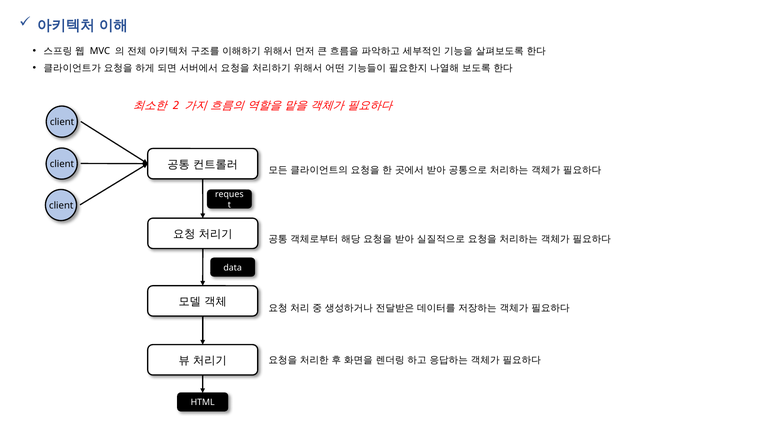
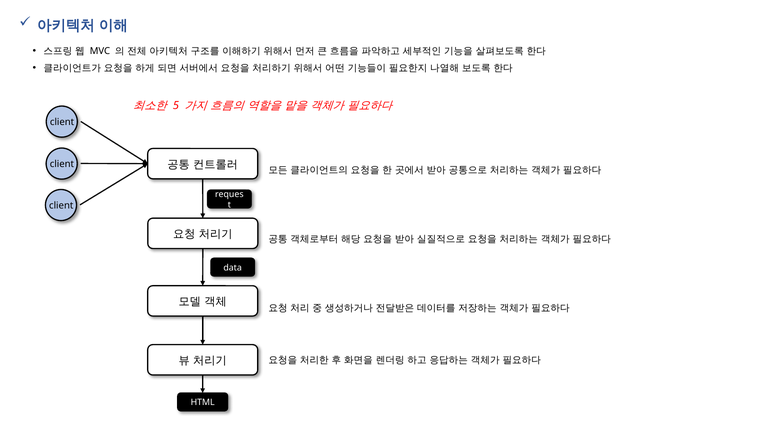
2: 2 -> 5 (176, 105)
